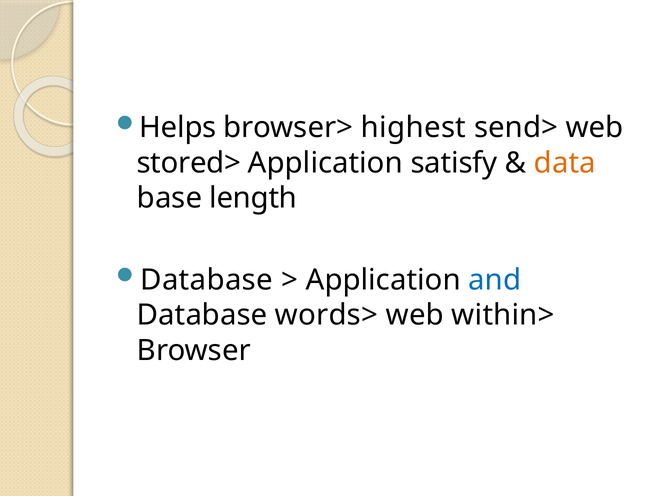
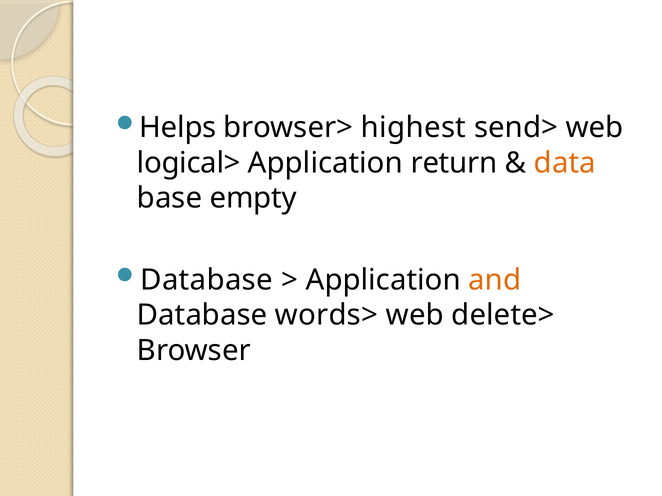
stored>: stored> -> logical> (189, 163)
satisfy: satisfy -> return (454, 163)
length: length -> empty (253, 198)
and colour: blue -> orange (495, 280)
within>: within> -> delete> (503, 315)
